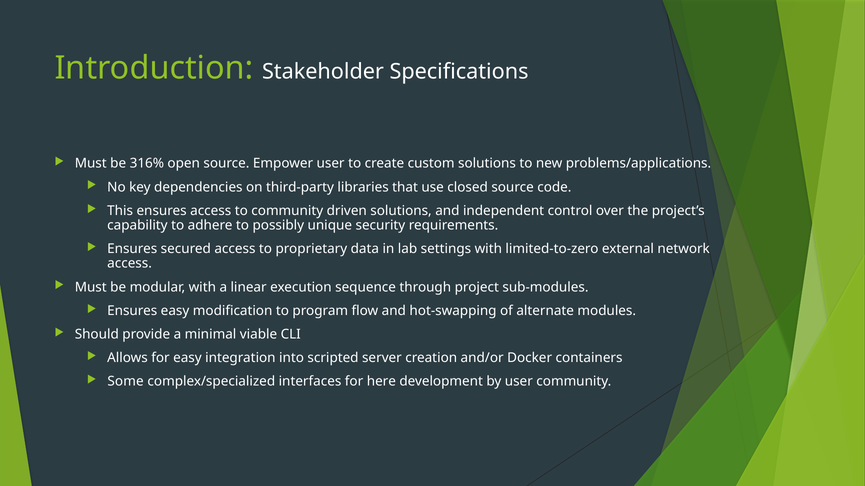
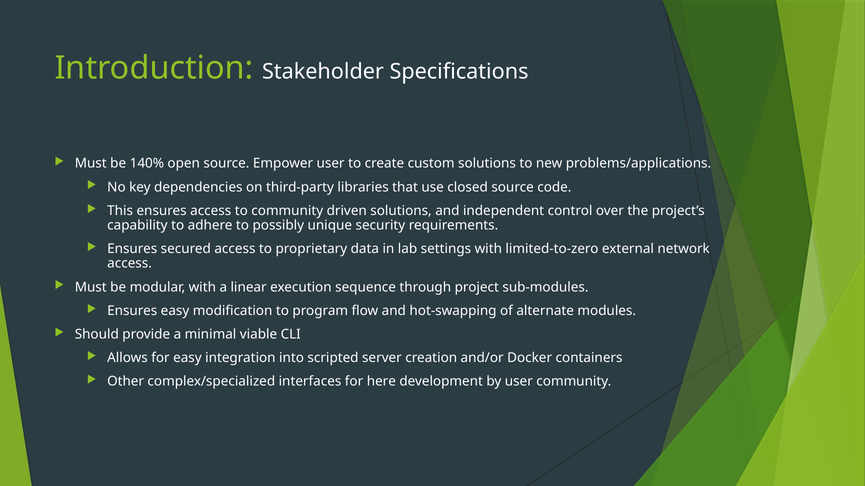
316%: 316% -> 140% (147, 164)
Some: Some -> Other (126, 382)
